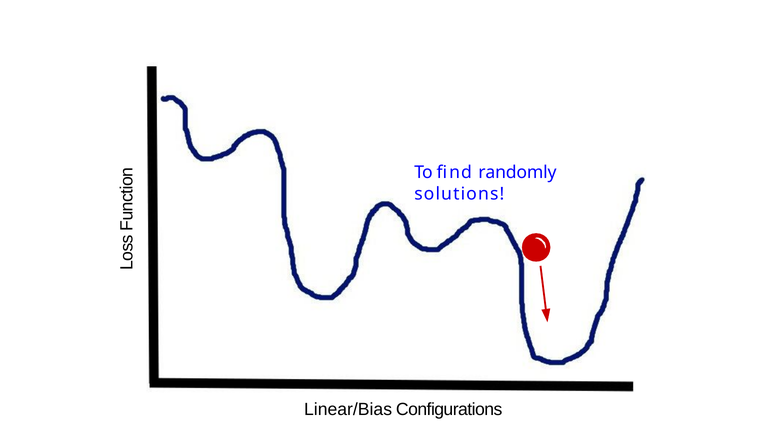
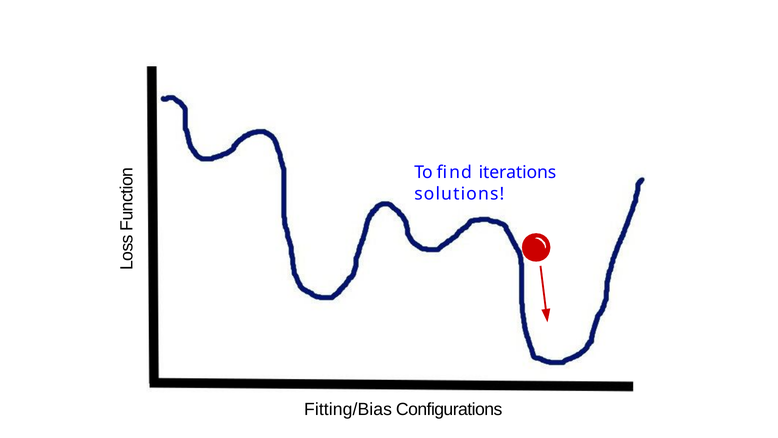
randomly: randomly -> iterations (517, 172)
Linear/Bias: Linear/Bias -> Fitting/Bias (348, 409)
